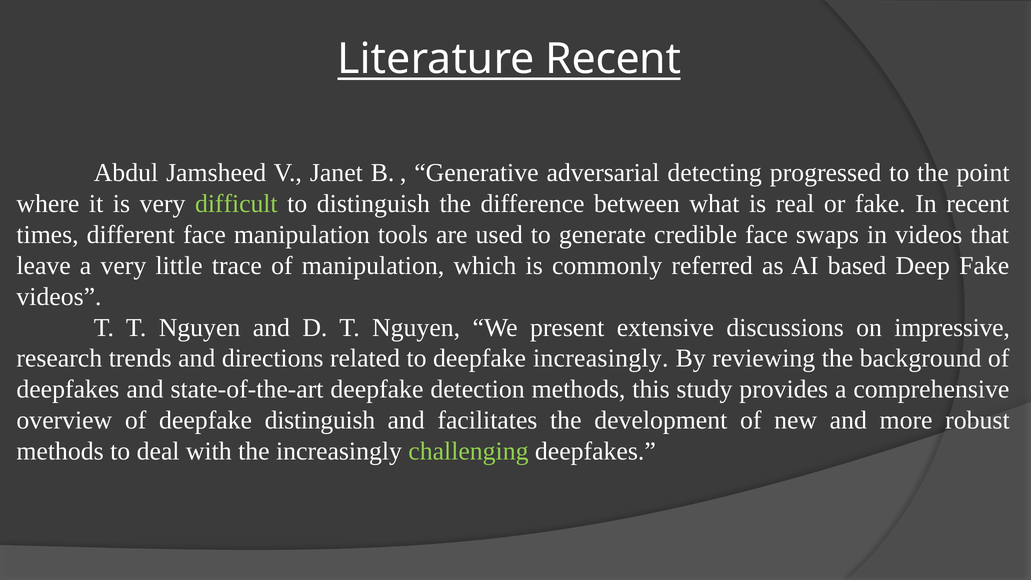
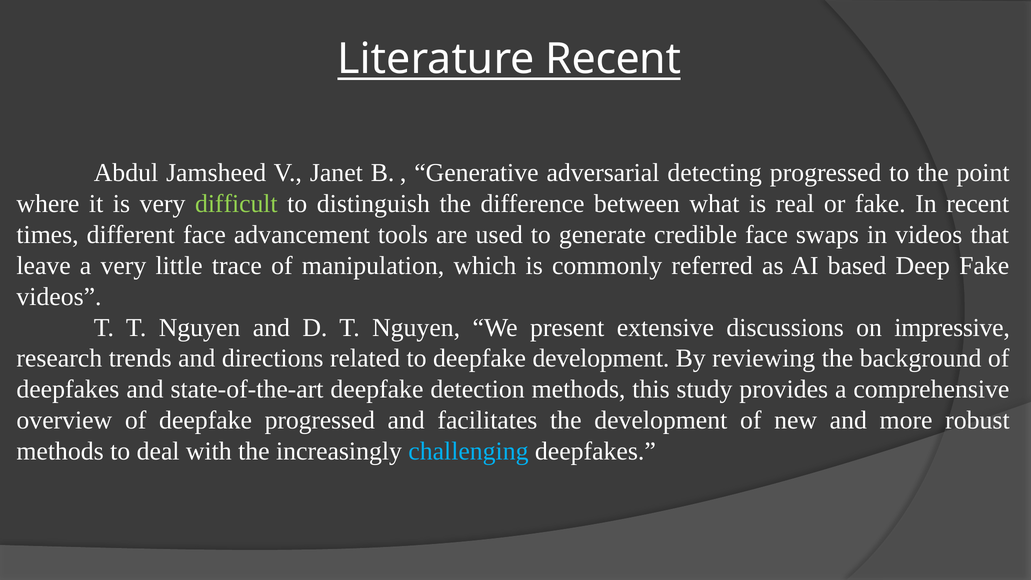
face manipulation: manipulation -> advancement (302, 235)
deepfake increasingly: increasingly -> development (601, 358)
deepfake distinguish: distinguish -> progressed (320, 420)
challenging colour: light green -> light blue (468, 451)
